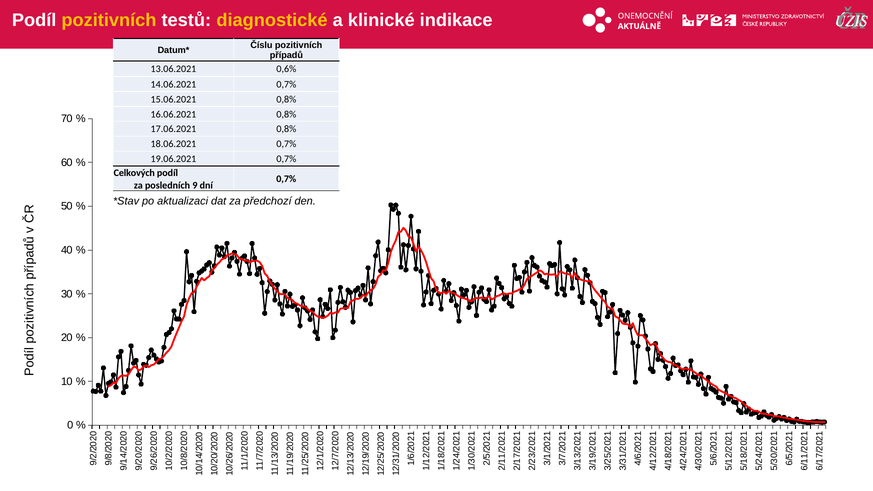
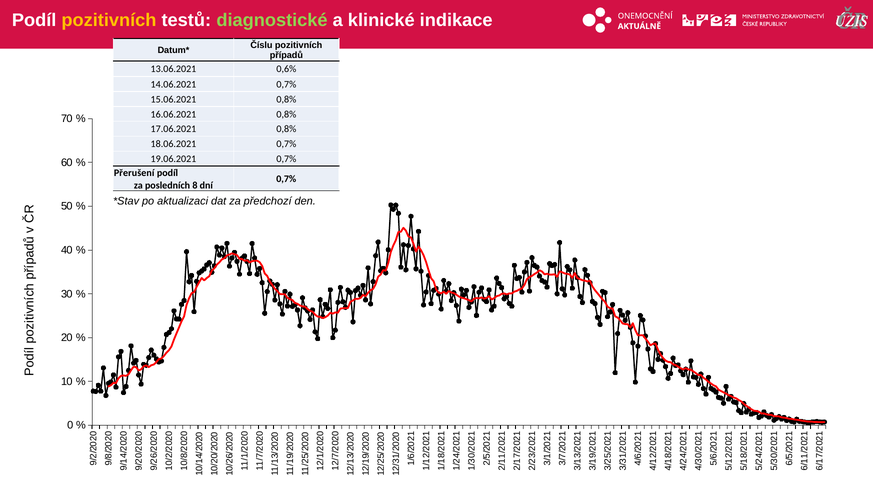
diagnostické colour: yellow -> light green (272, 20)
Celkových: Celkových -> Přerušení (134, 173)
posledních 9: 9 -> 8 (195, 185)
